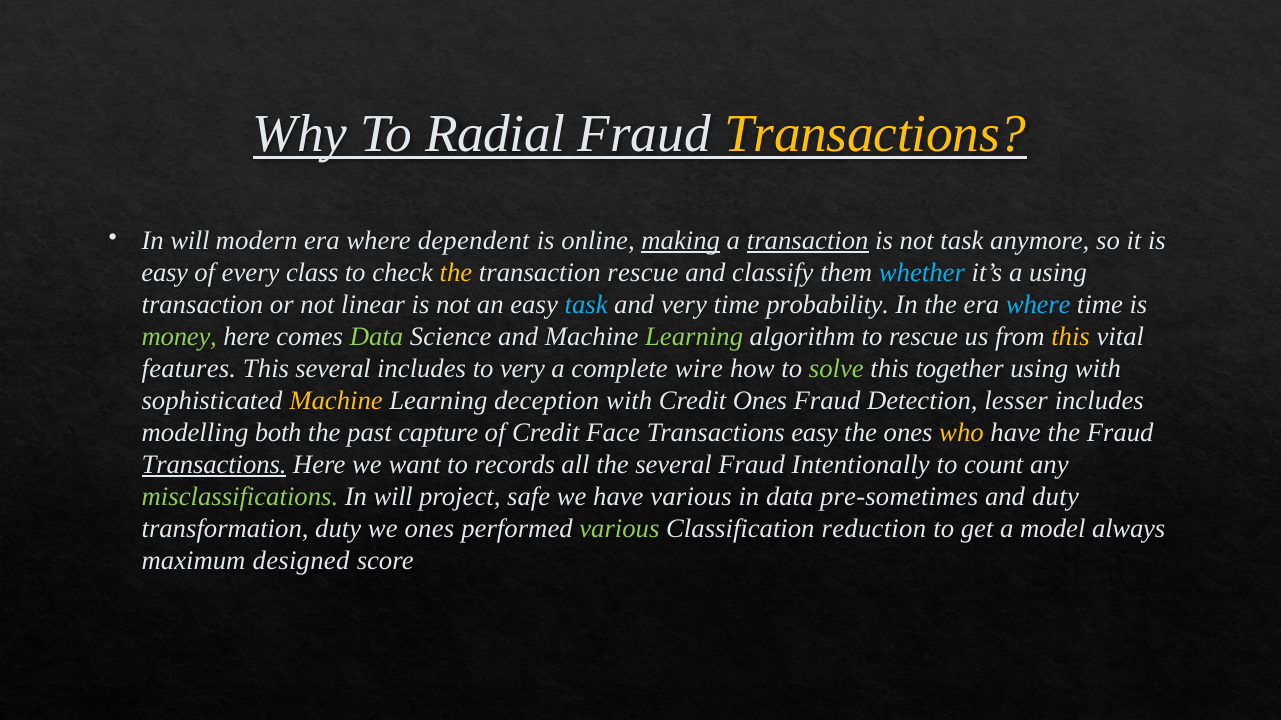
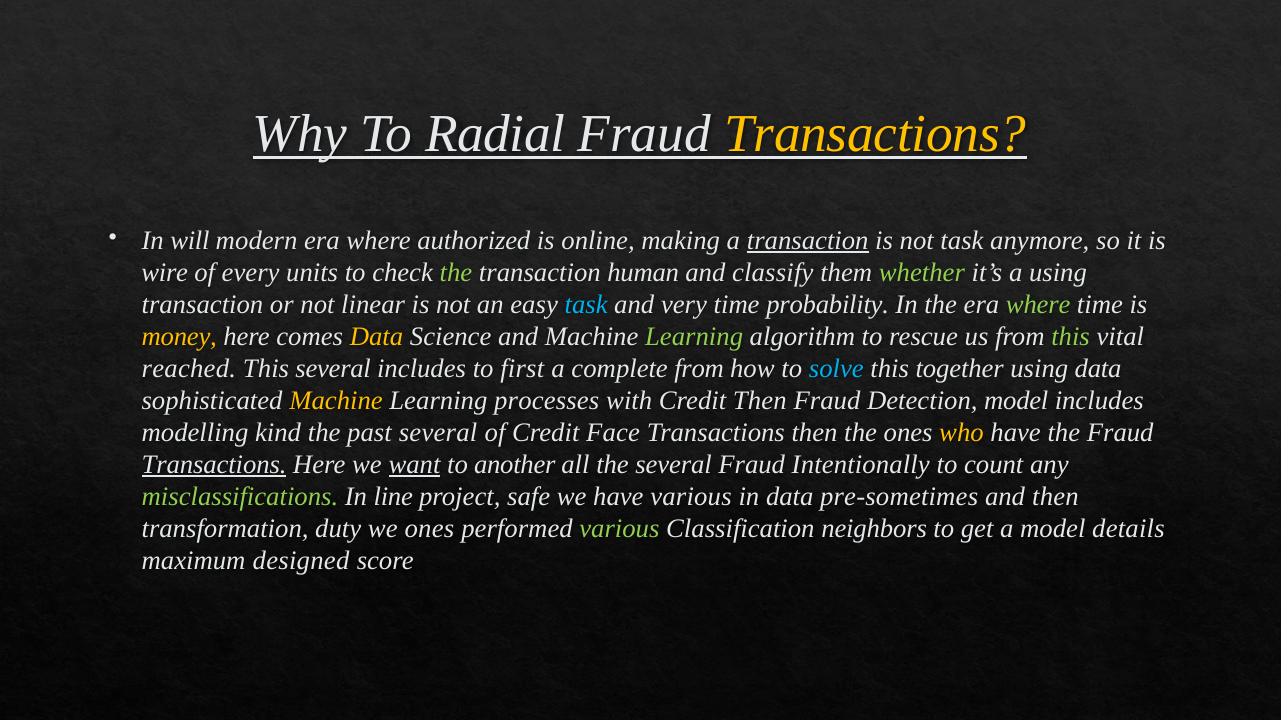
dependent: dependent -> authorized (474, 241)
making underline: present -> none (681, 241)
easy: easy -> wire (165, 273)
class: class -> units (312, 273)
the colour: yellow -> light green (456, 273)
transaction rescue: rescue -> human (643, 273)
whether colour: light blue -> light green (922, 273)
where colour: light blue -> light green (1038, 305)
money colour: light green -> yellow (179, 337)
Data colour: light green -> yellow (377, 337)
this colour: yellow -> light green (1071, 337)
features: features -> reached (189, 369)
to very: very -> first (522, 369)
complete wire: wire -> from (699, 369)
solve colour: light green -> light blue (836, 369)
using with: with -> data (1098, 369)
deception: deception -> processes (547, 401)
Credit Ones: Ones -> Then (760, 401)
Detection lesser: lesser -> model (1016, 401)
both: both -> kind (278, 433)
past capture: capture -> several (438, 433)
Transactions easy: easy -> then (815, 433)
want underline: none -> present (414, 465)
records: records -> another (515, 465)
will: will -> line (393, 497)
and duty: duty -> then (1055, 497)
reduction: reduction -> neighbors (874, 529)
always: always -> details (1128, 529)
